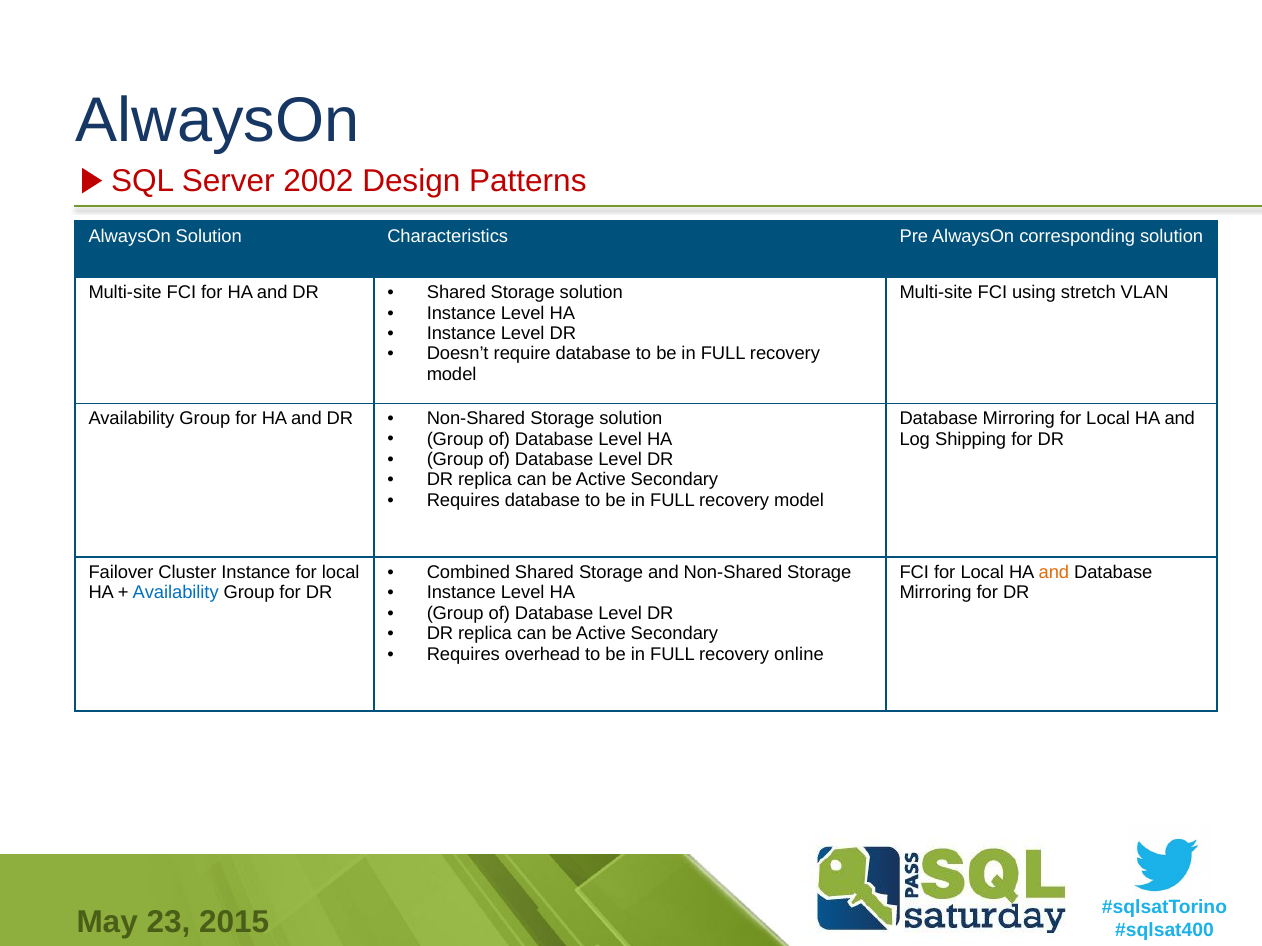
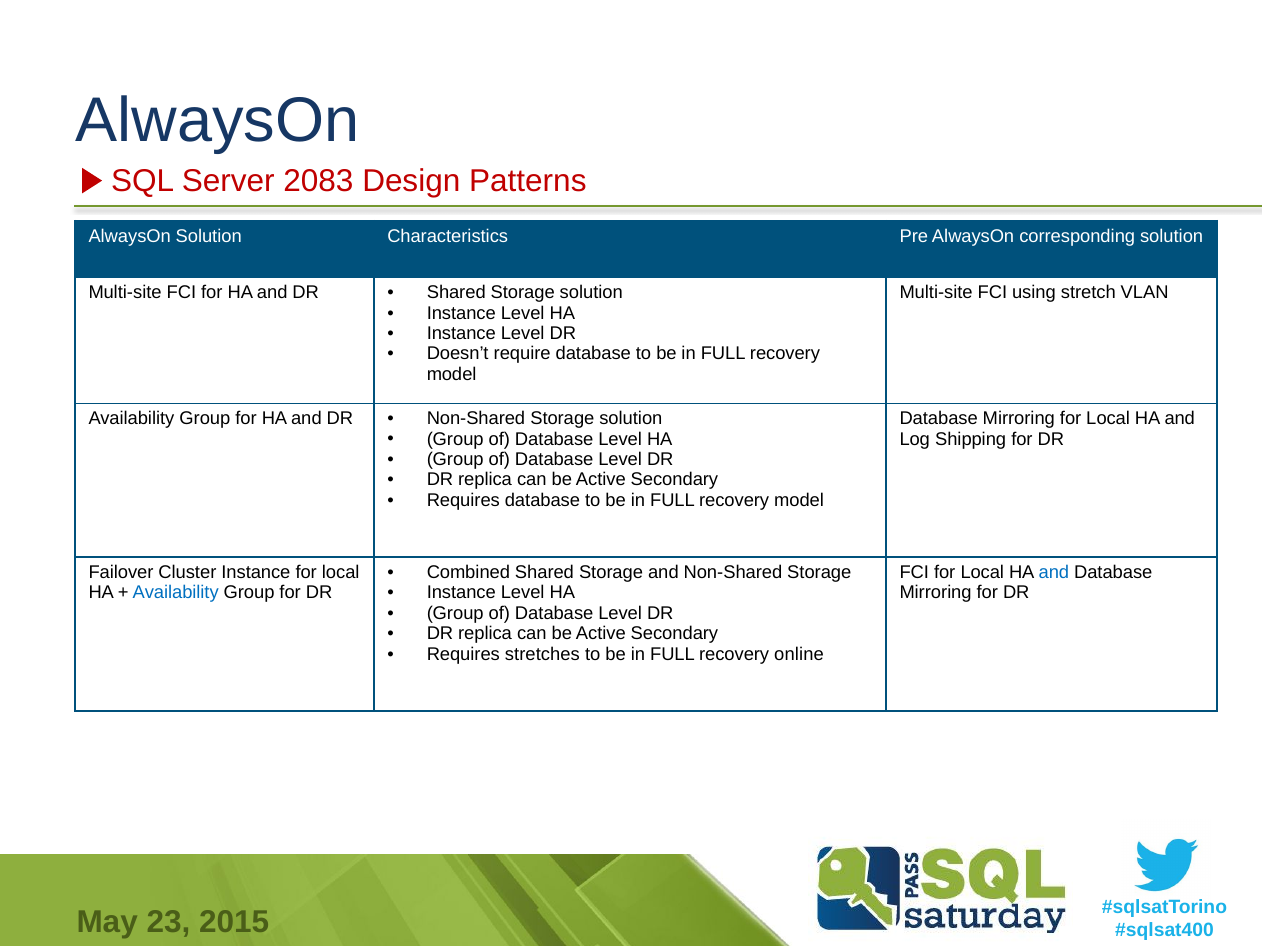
2002: 2002 -> 2083 (318, 181)
and colour: orange -> blue (1054, 573)
overhead: overhead -> stretches (542, 654)
